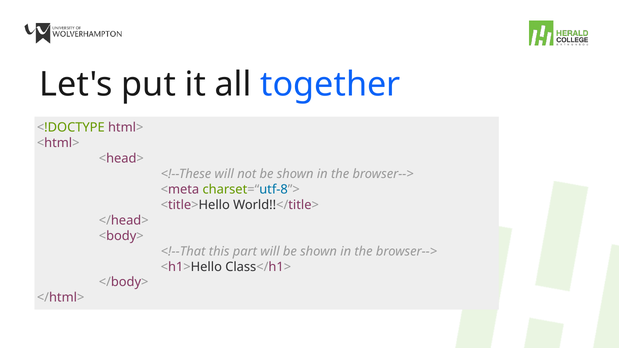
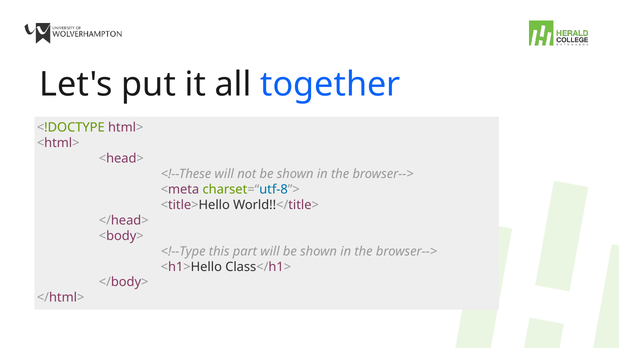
<!--That: <!--That -> <!--Type (183, 251)
